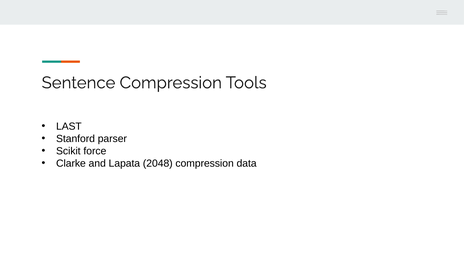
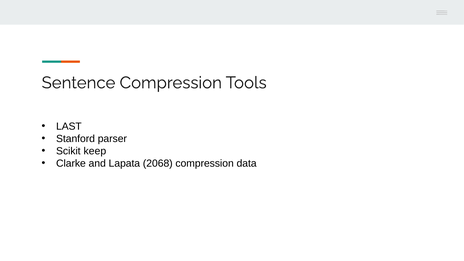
force: force -> keep (95, 151)
2048: 2048 -> 2068 (158, 163)
